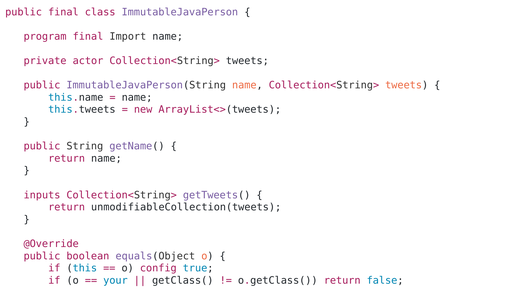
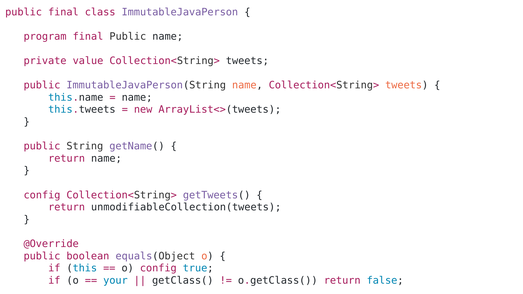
final Import: Import -> Public (128, 36)
actor: actor -> value (88, 61)
inputs: inputs -> config (42, 195)
